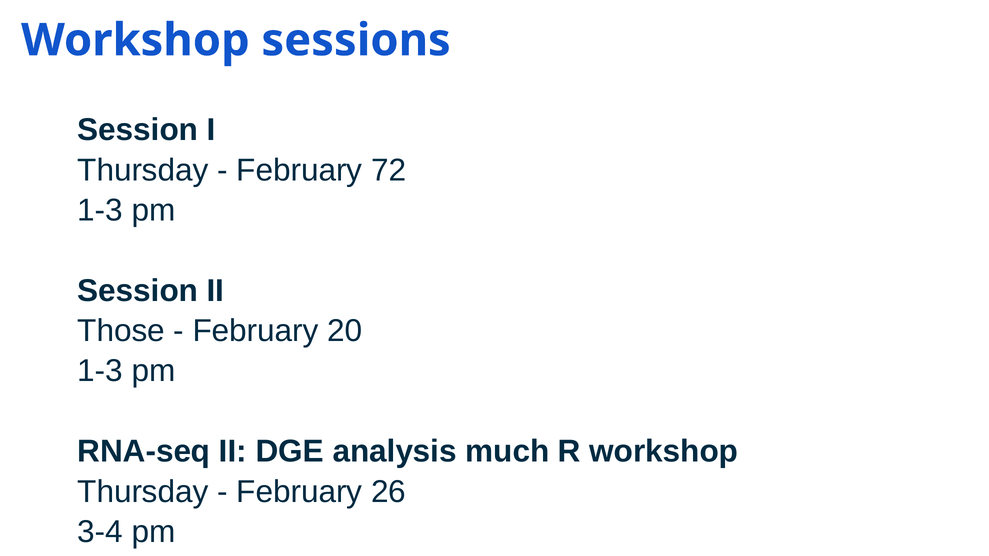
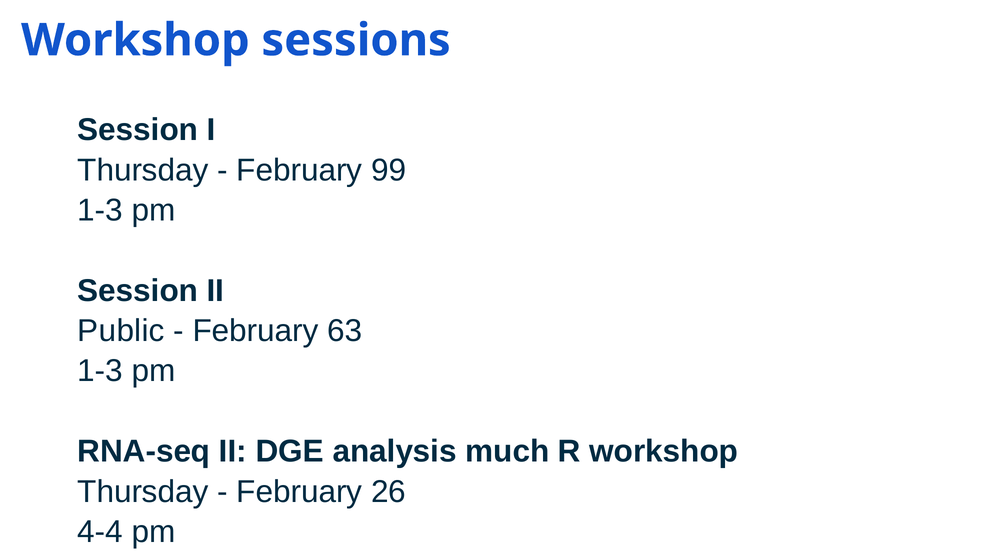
72: 72 -> 99 (389, 170)
Those: Those -> Public (121, 331)
20: 20 -> 63 (345, 331)
3-4: 3-4 -> 4-4 (100, 532)
